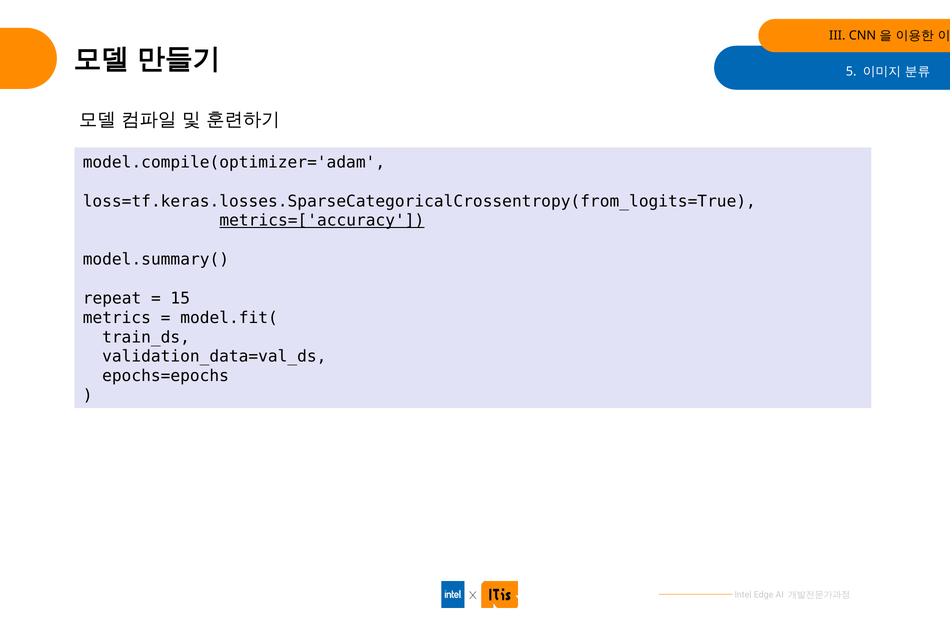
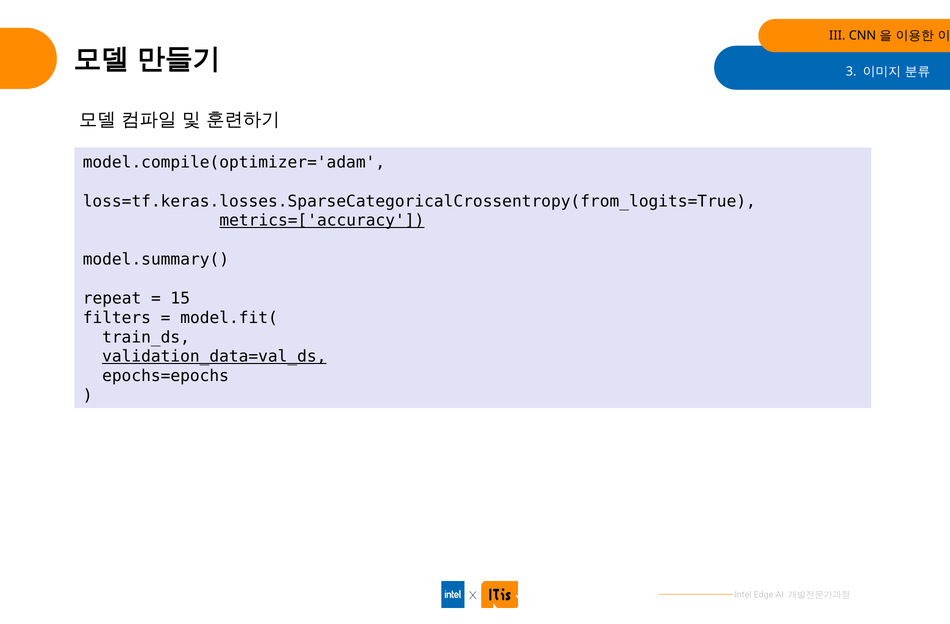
5: 5 -> 3 (851, 72)
metrics: metrics -> filters (117, 318)
validation_data=val_ds underline: none -> present (214, 357)
